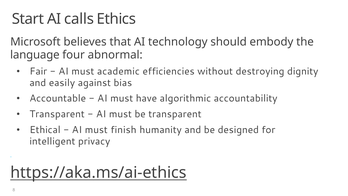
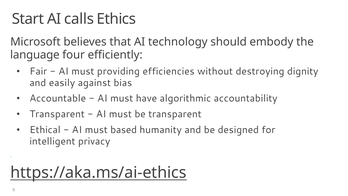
abnormal: abnormal -> efficiently (115, 55)
academic: academic -> providing (118, 71)
finish: finish -> based (124, 130)
